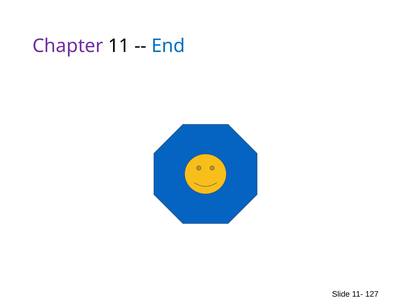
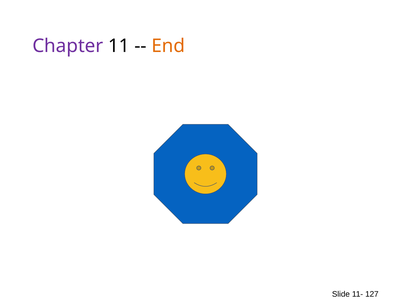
End colour: blue -> orange (168, 46)
